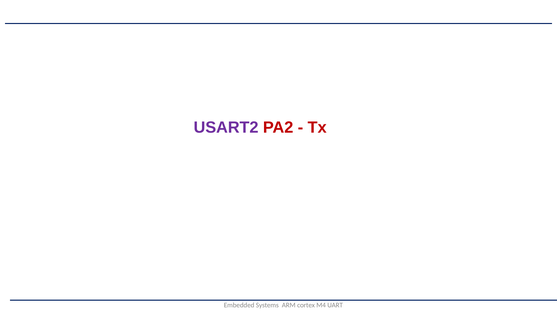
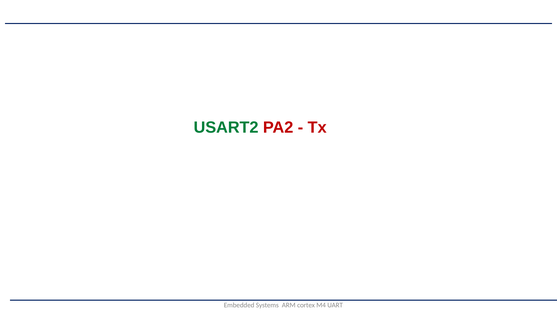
USART2 colour: purple -> green (226, 127)
